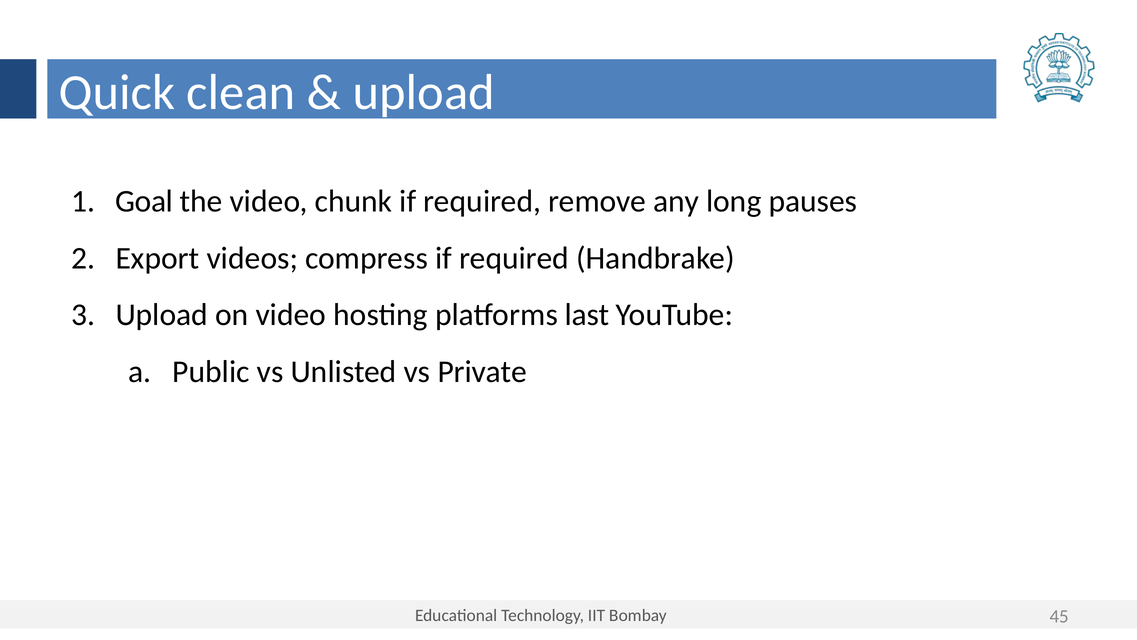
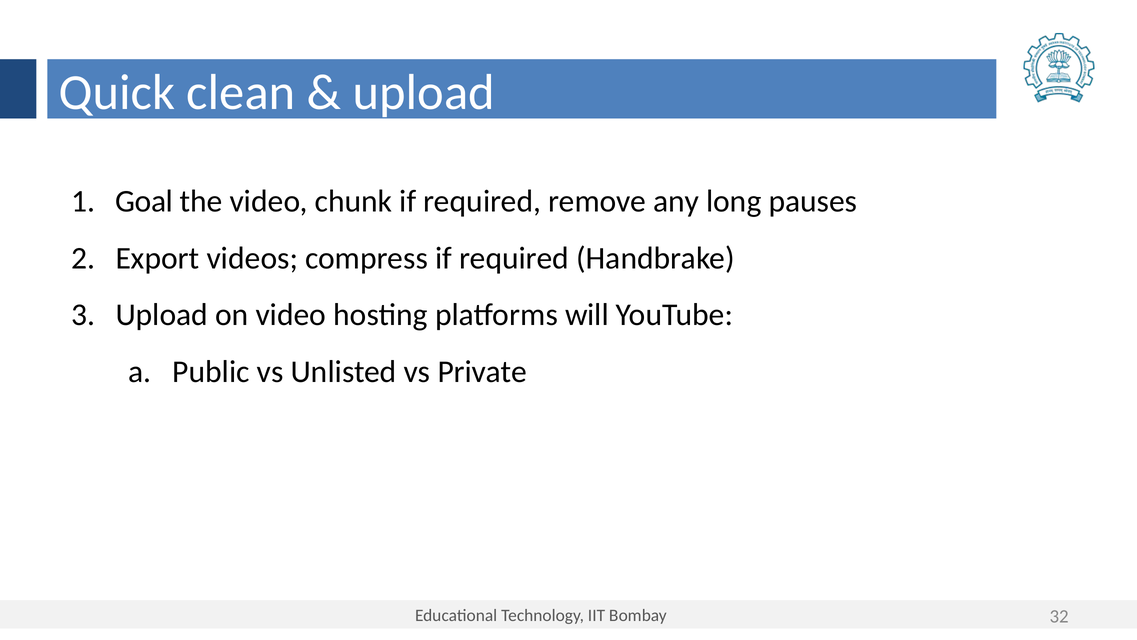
last: last -> will (587, 315)
45: 45 -> 32 (1059, 616)
